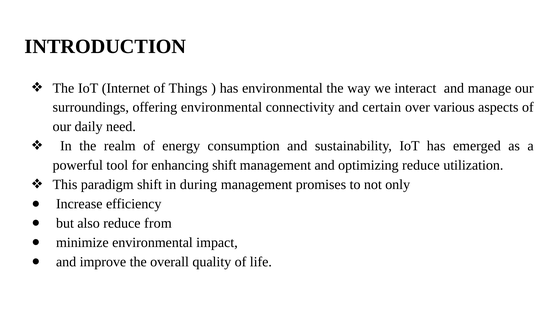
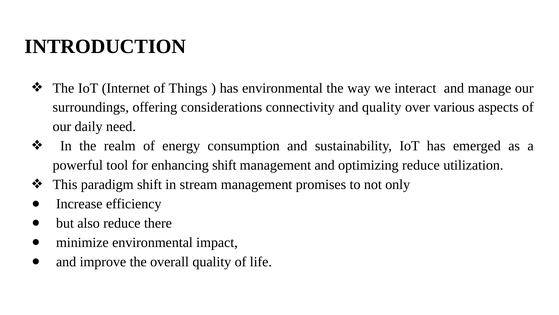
offering environmental: environmental -> considerations (221, 107)
and certain: certain -> quality (382, 107)
during: during -> stream (199, 184)
from: from -> there (158, 223)
